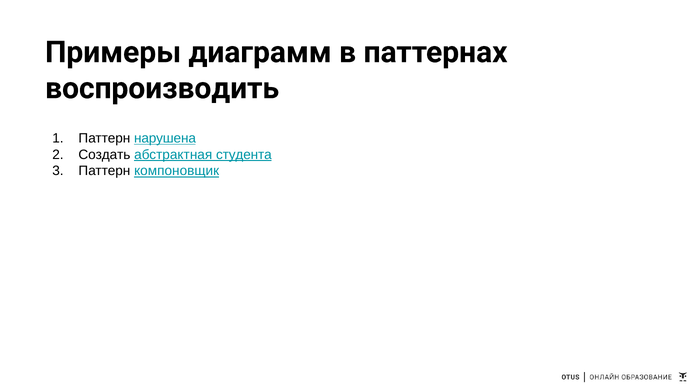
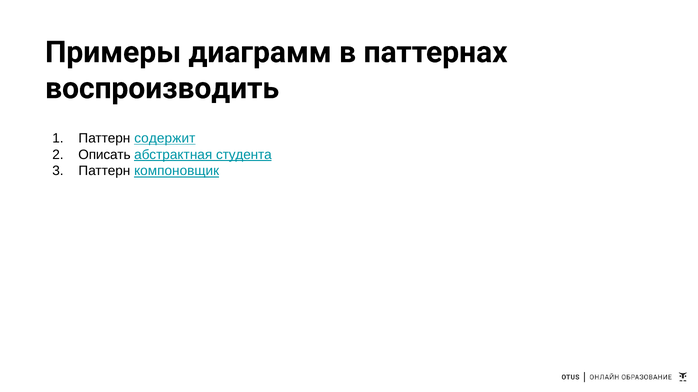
нарушена: нарушена -> содержит (165, 139)
Создать: Создать -> Описать (104, 155)
